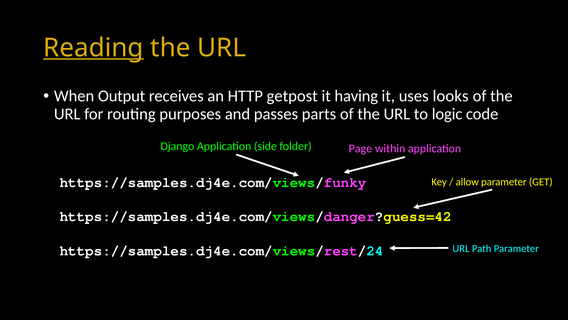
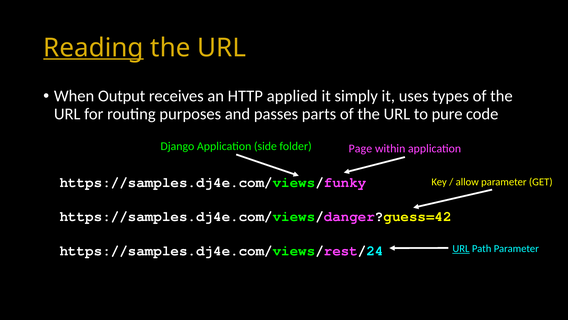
getpost: getpost -> applied (292, 96)
having: having -> simply (356, 96)
looks: looks -> types (451, 96)
logic: logic -> pure (447, 114)
URL underline: none -> present (461, 248)
